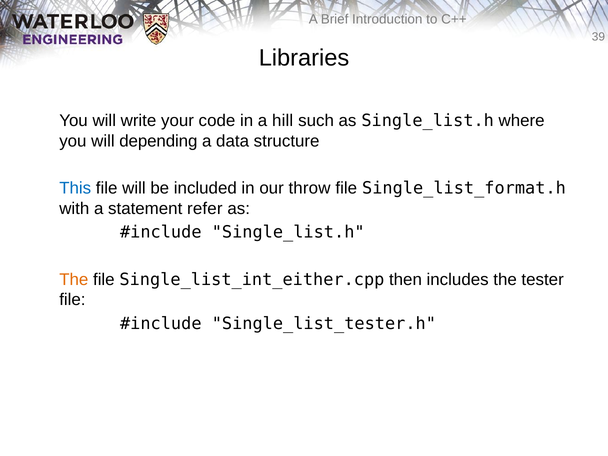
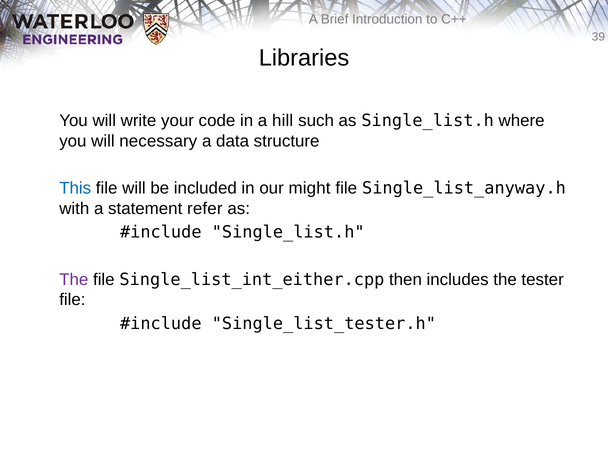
depending: depending -> necessary (158, 141)
throw: throw -> might (310, 188)
Single_list_format.h: Single_list_format.h -> Single_list_anyway.h (464, 188)
The colour: orange -> purple (74, 280)
